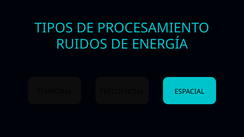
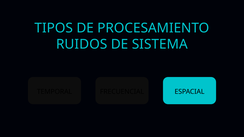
ENERGÍA: ENERGÍA -> SISTEMA (160, 44)
